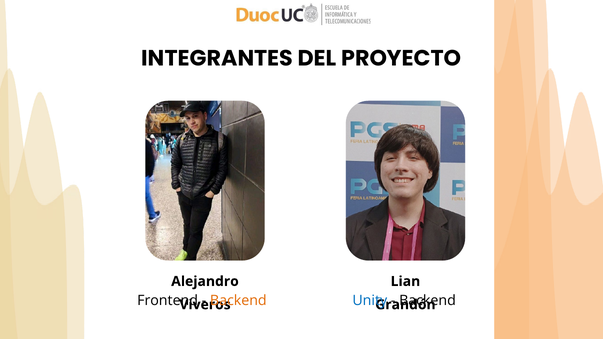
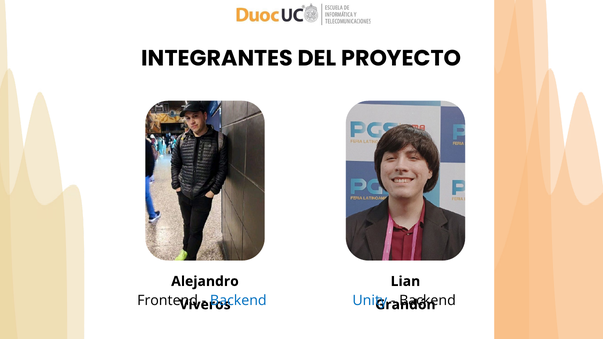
Backend colour: orange -> blue (238, 301)
